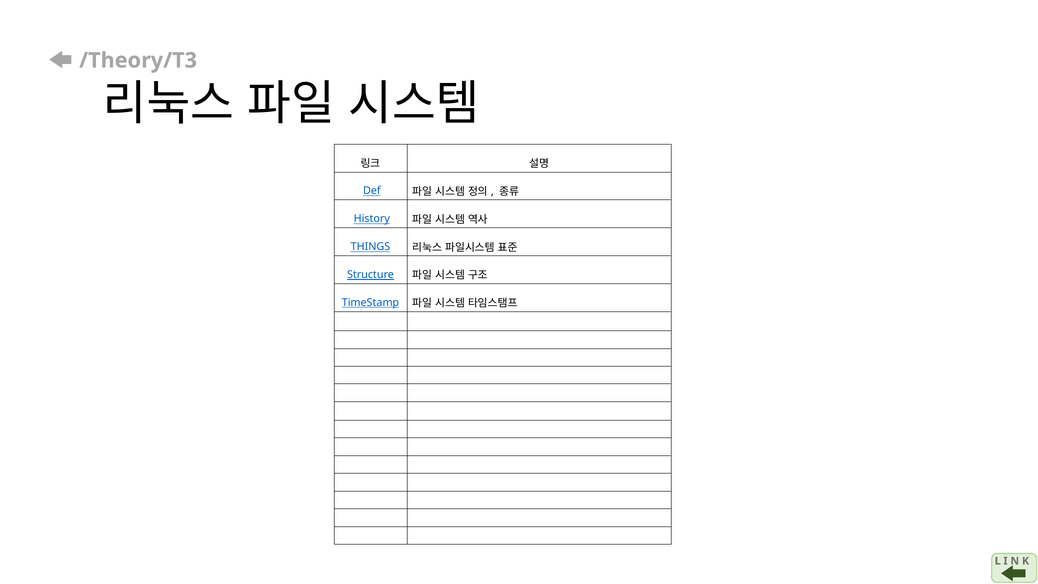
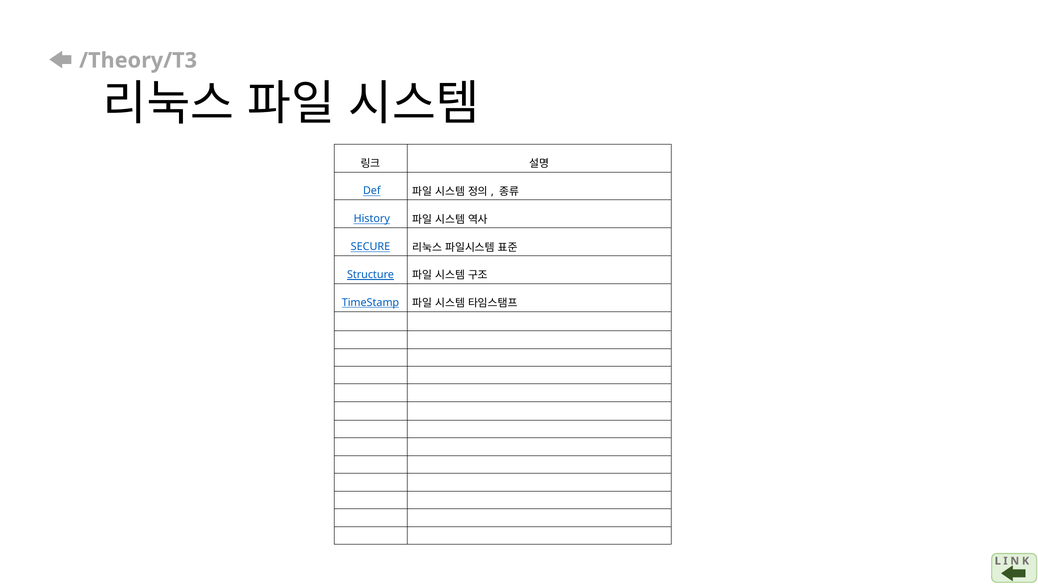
THINGS: THINGS -> SECURE (370, 247)
